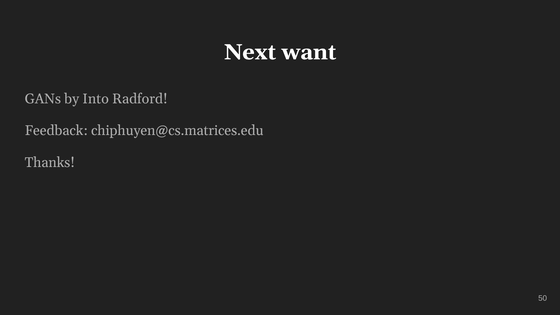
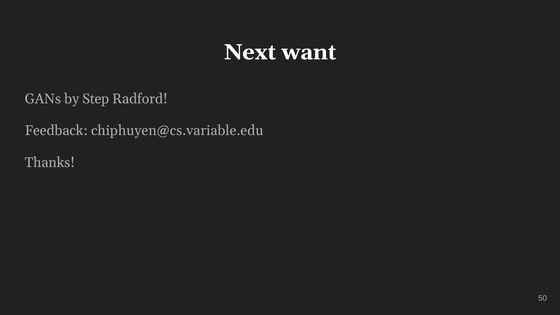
Into: Into -> Step (96, 99)
chiphuyen@cs.matrices.edu: chiphuyen@cs.matrices.edu -> chiphuyen@cs.variable.edu (177, 131)
